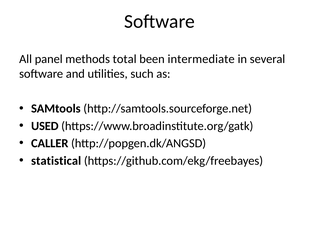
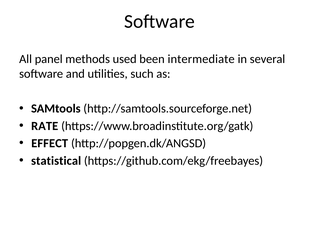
total: total -> used (125, 59)
USED: USED -> RATE (45, 126)
CALLER: CALLER -> EFFECT (50, 143)
